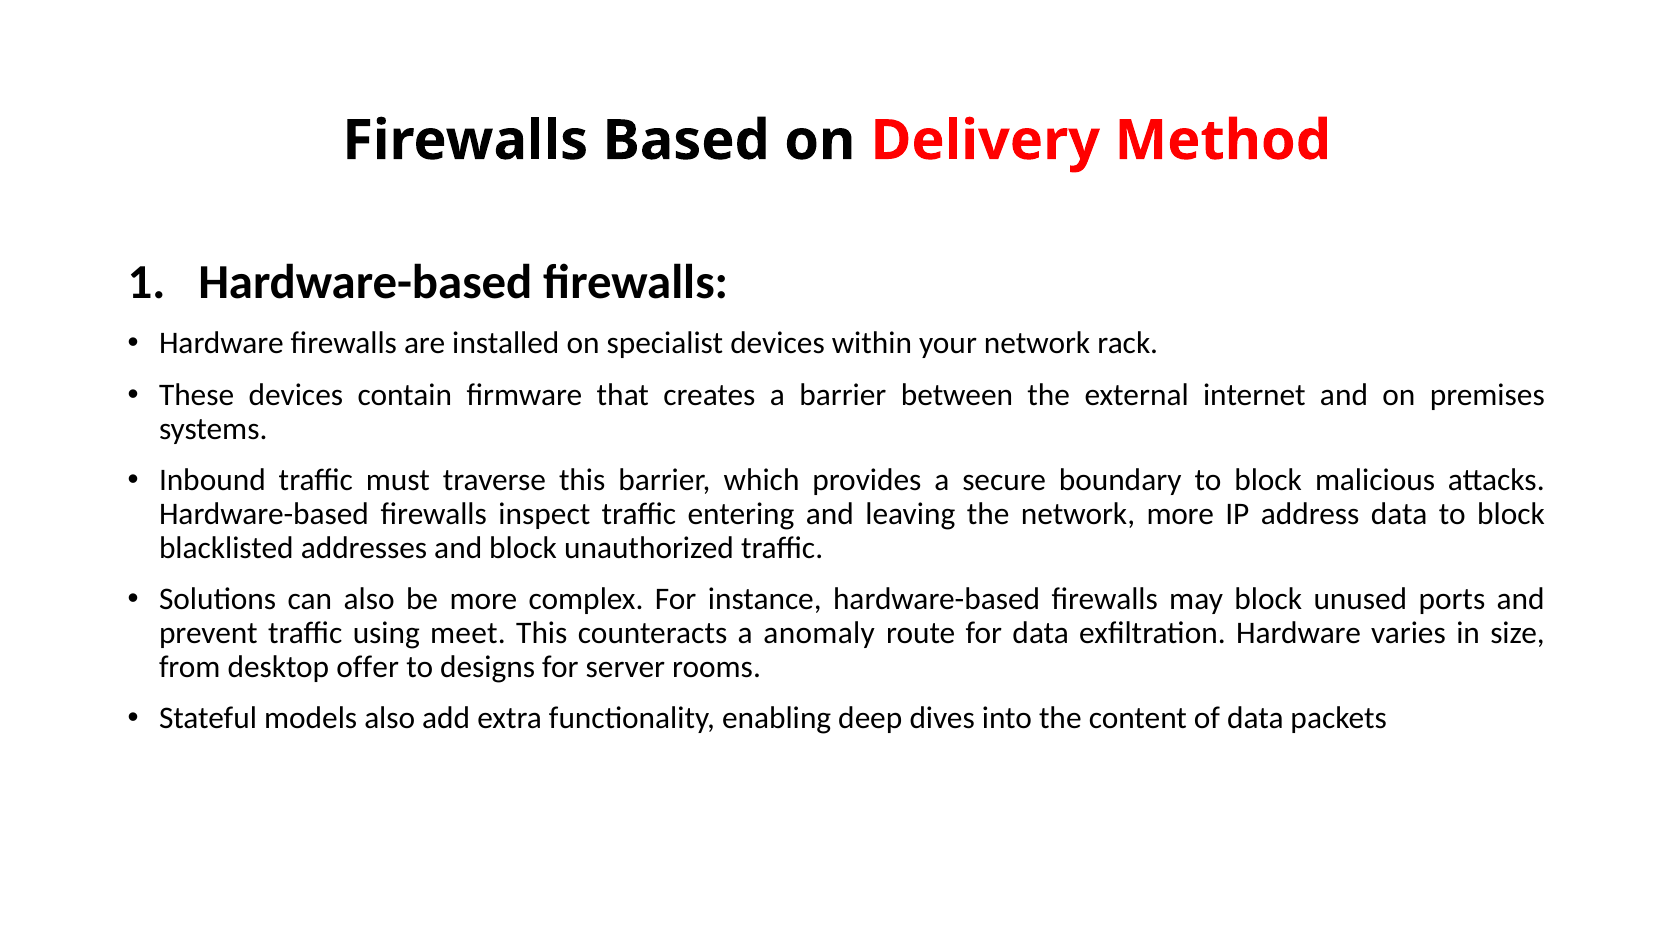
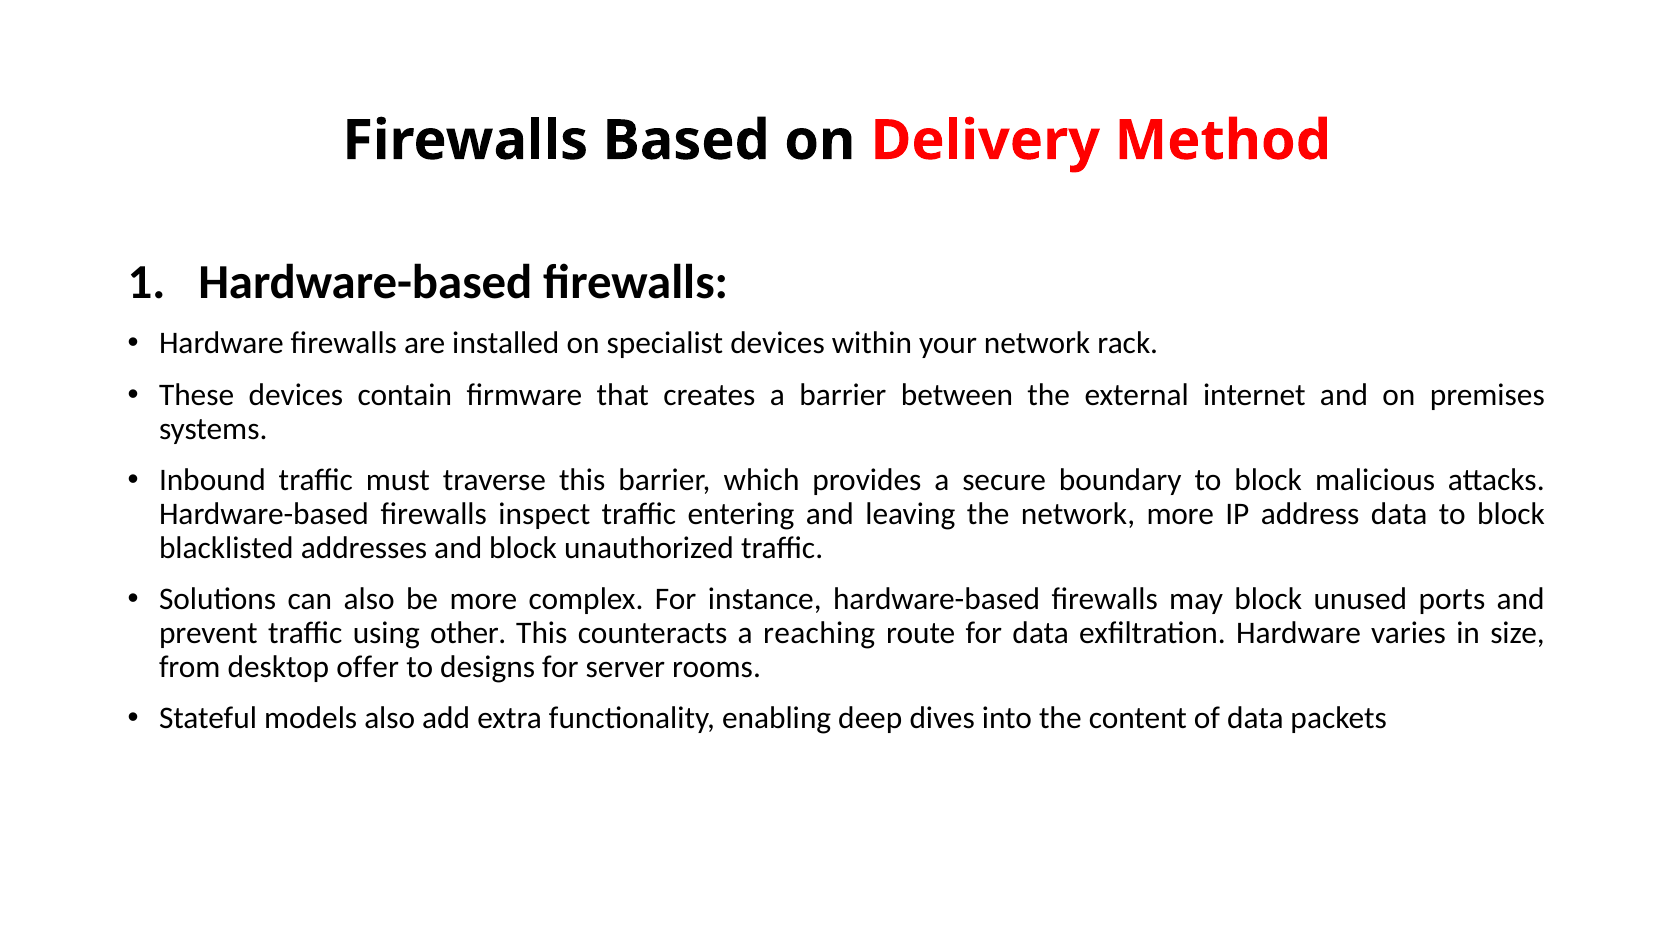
meet: meet -> other (468, 633)
anomaly: anomaly -> reaching (819, 633)
